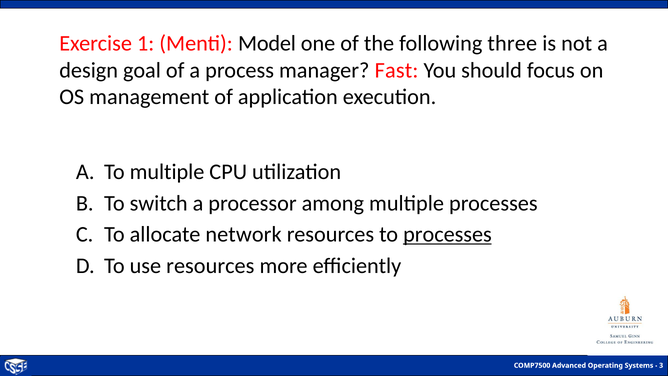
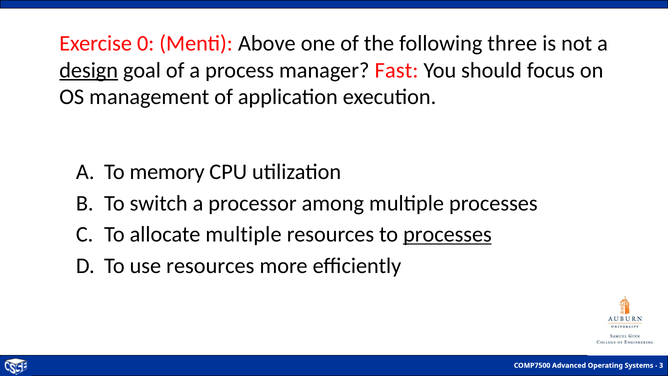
1: 1 -> 0 (146, 43)
Model: Model -> Above (267, 43)
design underline: none -> present (89, 70)
To multiple: multiple -> memory (167, 172)
allocate network: network -> multiple (243, 234)
